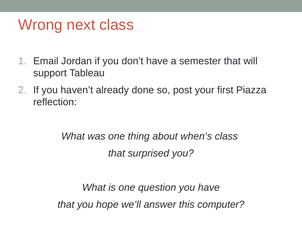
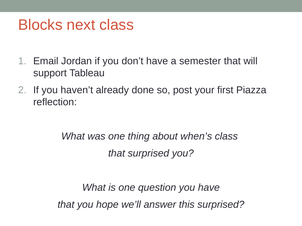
Wrong: Wrong -> Blocks (40, 25)
this computer: computer -> surprised (221, 205)
